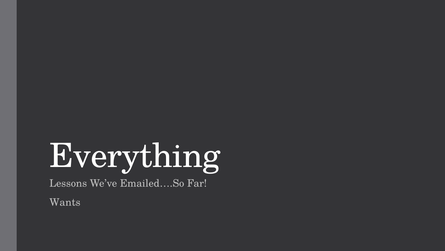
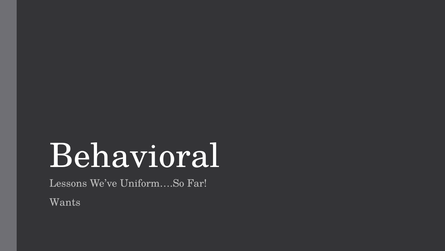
Everything: Everything -> Behavioral (135, 156)
Emailed….So: Emailed….So -> Uniform….So (152, 183)
